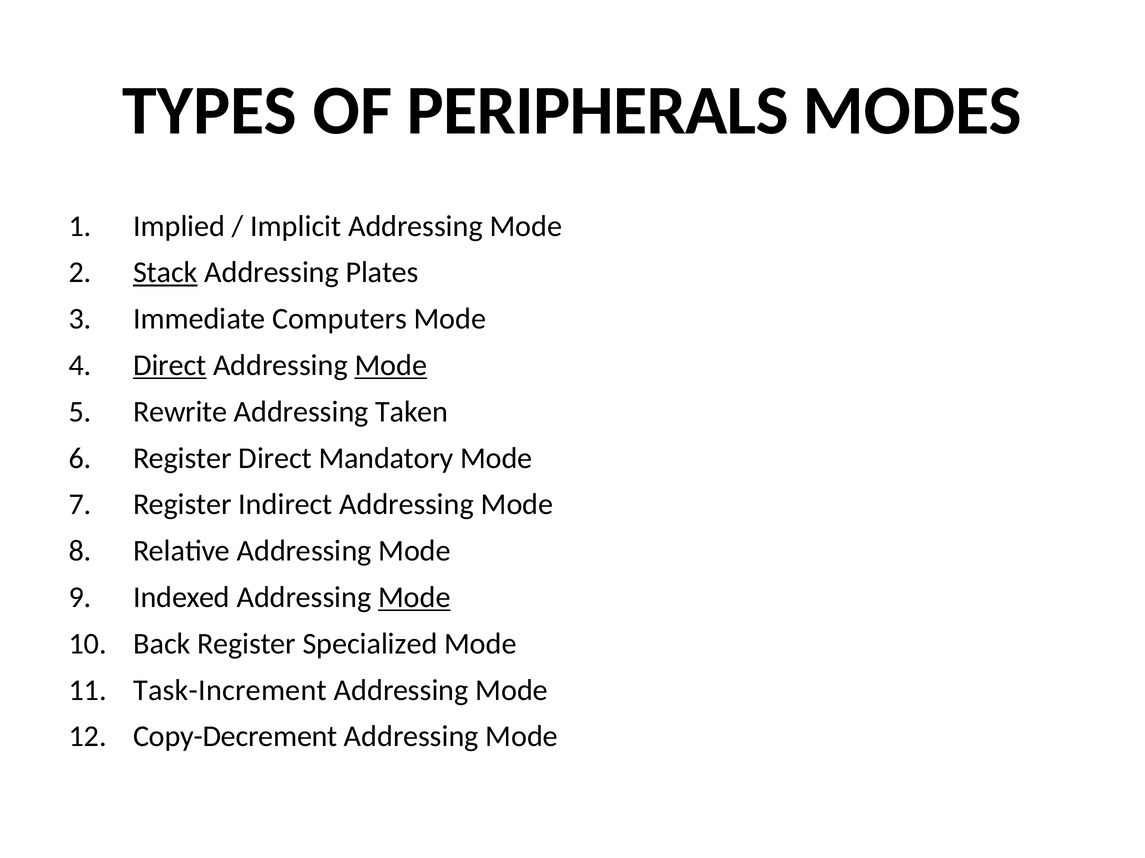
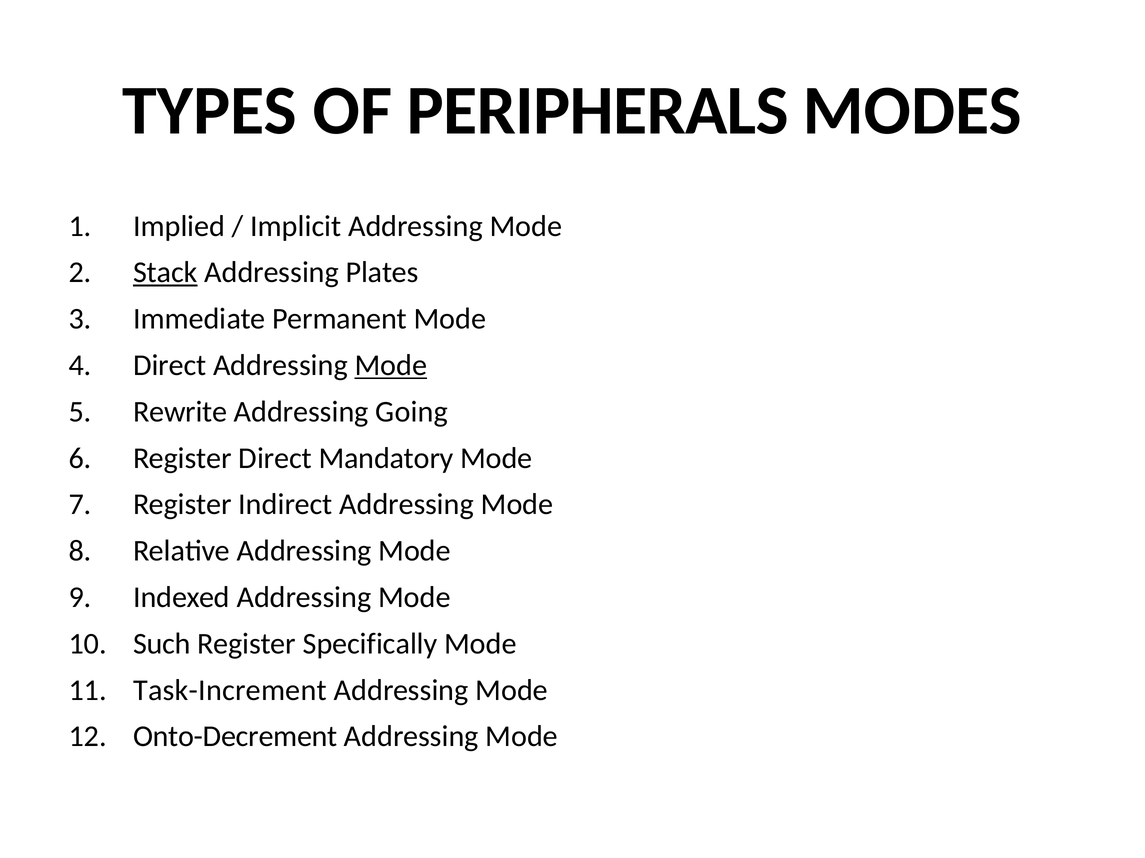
Computers: Computers -> Permanent (340, 319)
Direct underline: present -> none (170, 366)
Taken: Taken -> Going (412, 412)
Mode underline: present -> none (414, 598)
Back: Back -> Such (162, 644)
Specialized: Specialized -> Specifically (370, 644)
Copy-Decrement: Copy-Decrement -> Onto-Decrement (235, 737)
